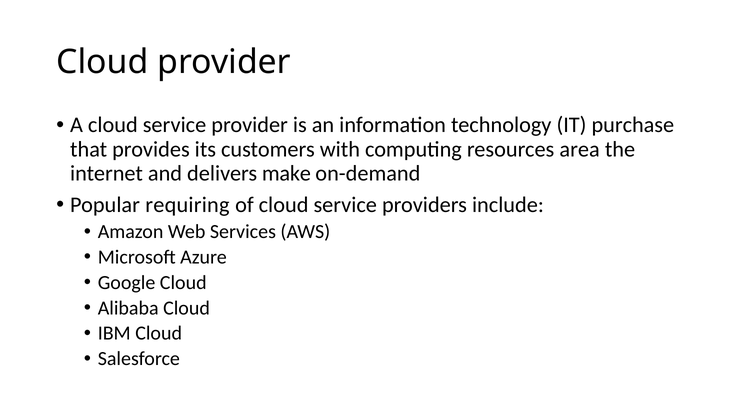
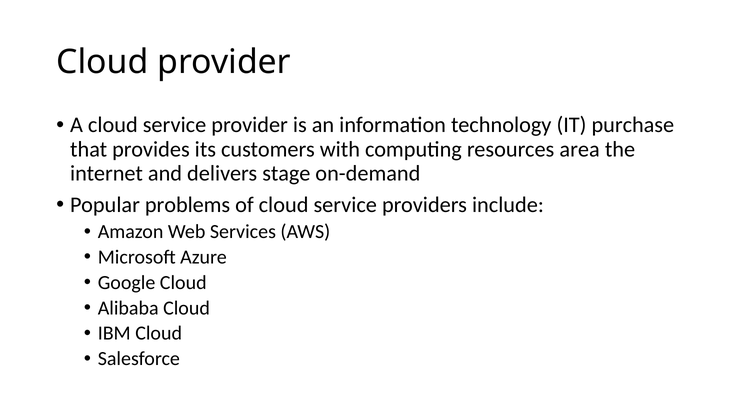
make: make -> stage (286, 173)
requiring: requiring -> problems (188, 205)
